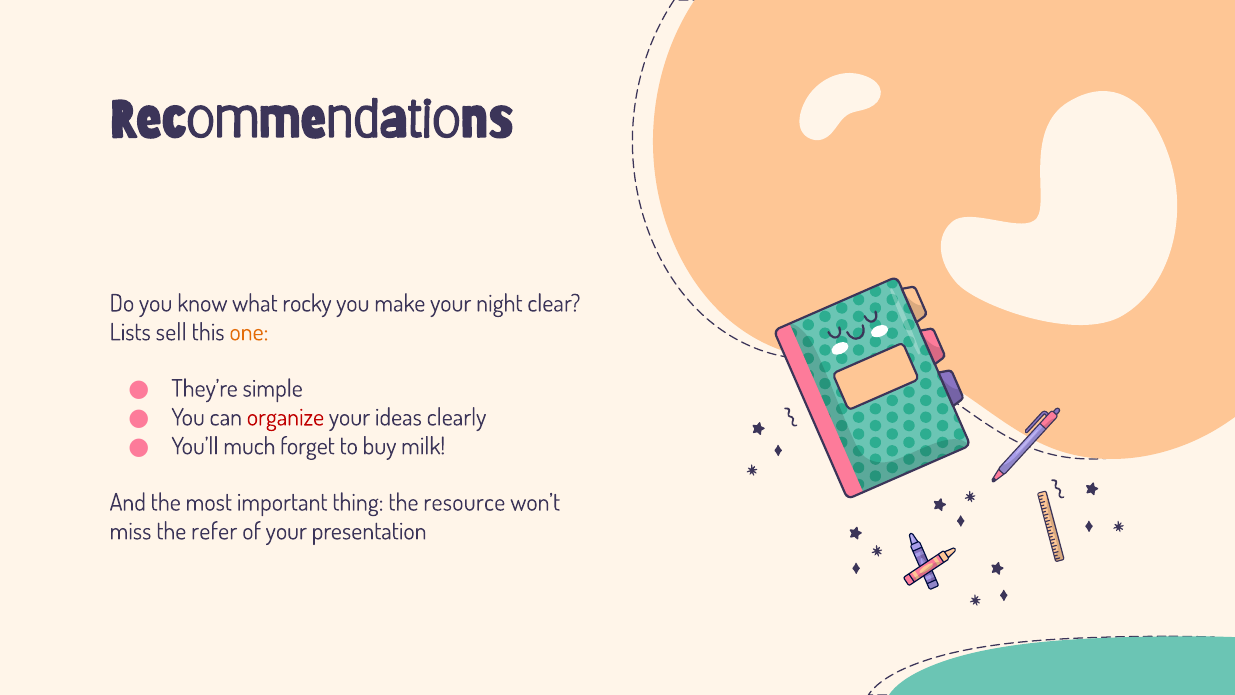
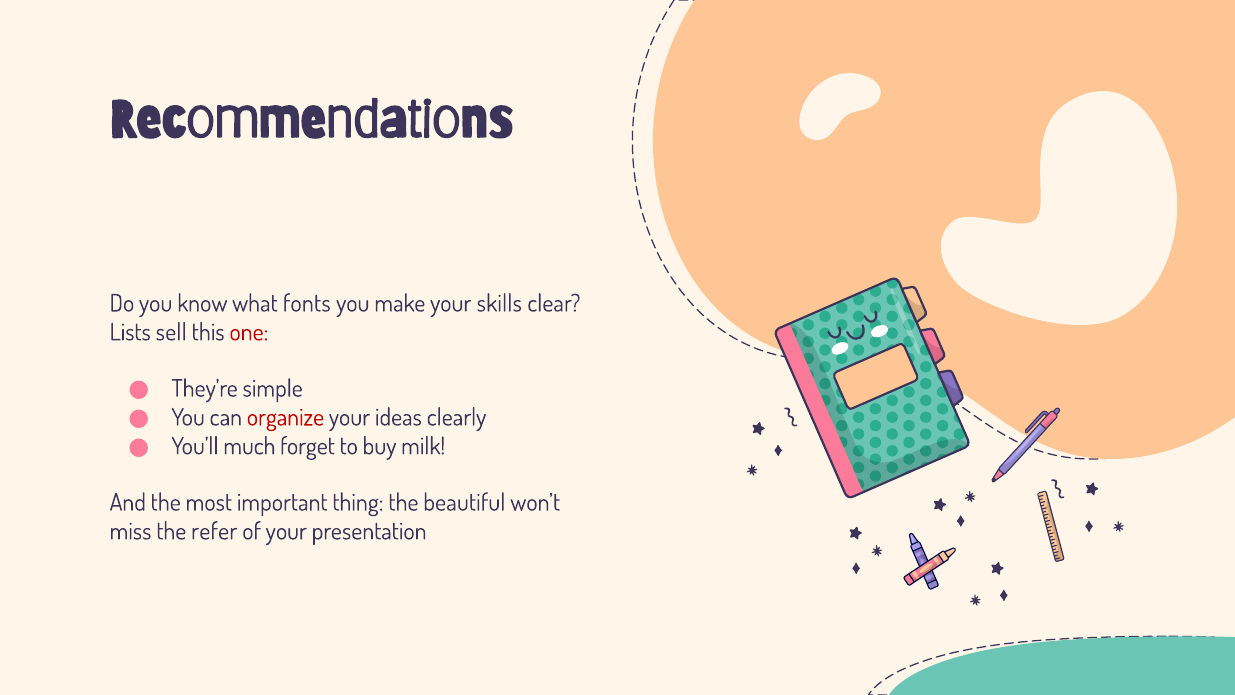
rocky: rocky -> fonts (307, 303)
night: night -> skills (499, 303)
one colour: orange -> red (249, 332)
resource: resource -> beautiful (464, 503)
